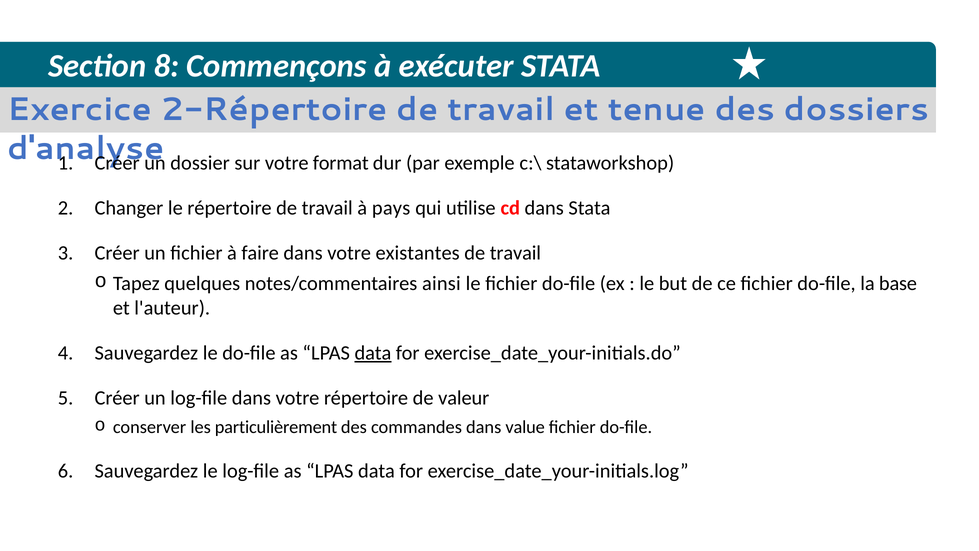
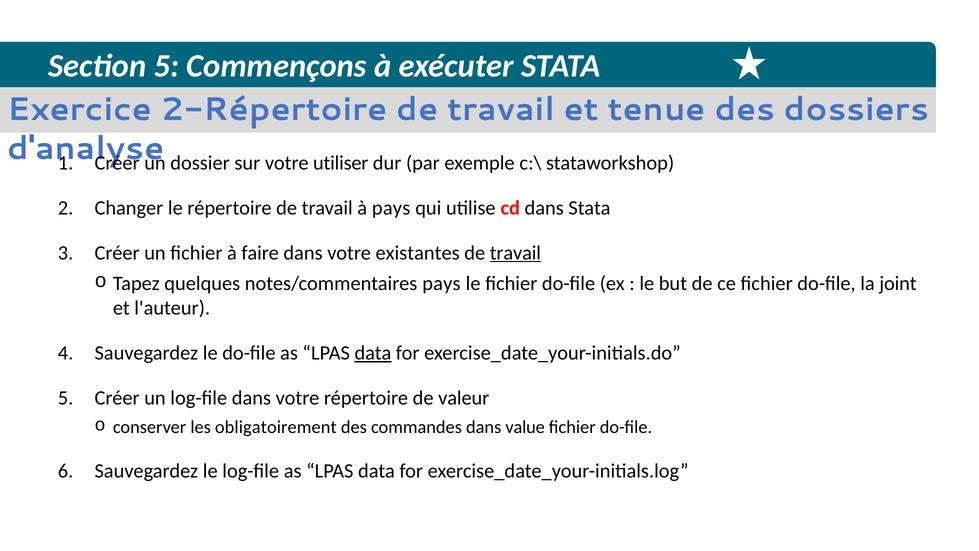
Section 8: 8 -> 5 (166, 66)
format: format -> utiliser (341, 163)
travail underline: none -> present (515, 253)
notes/commentaires ainsi: ainsi -> pays (441, 283)
base: base -> joint (898, 283)
particulièrement: particulièrement -> obligatoirement (276, 427)
